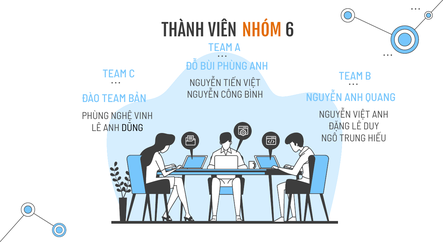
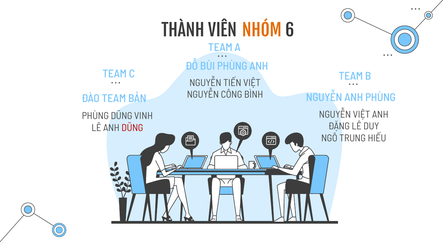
ANH QUANG: QUANG -> PHÙNG (380, 98)
PHÙNG NGHỆ: NGHỆ -> DŨNG (122, 116)
DŨNG colour: black -> red (132, 128)
